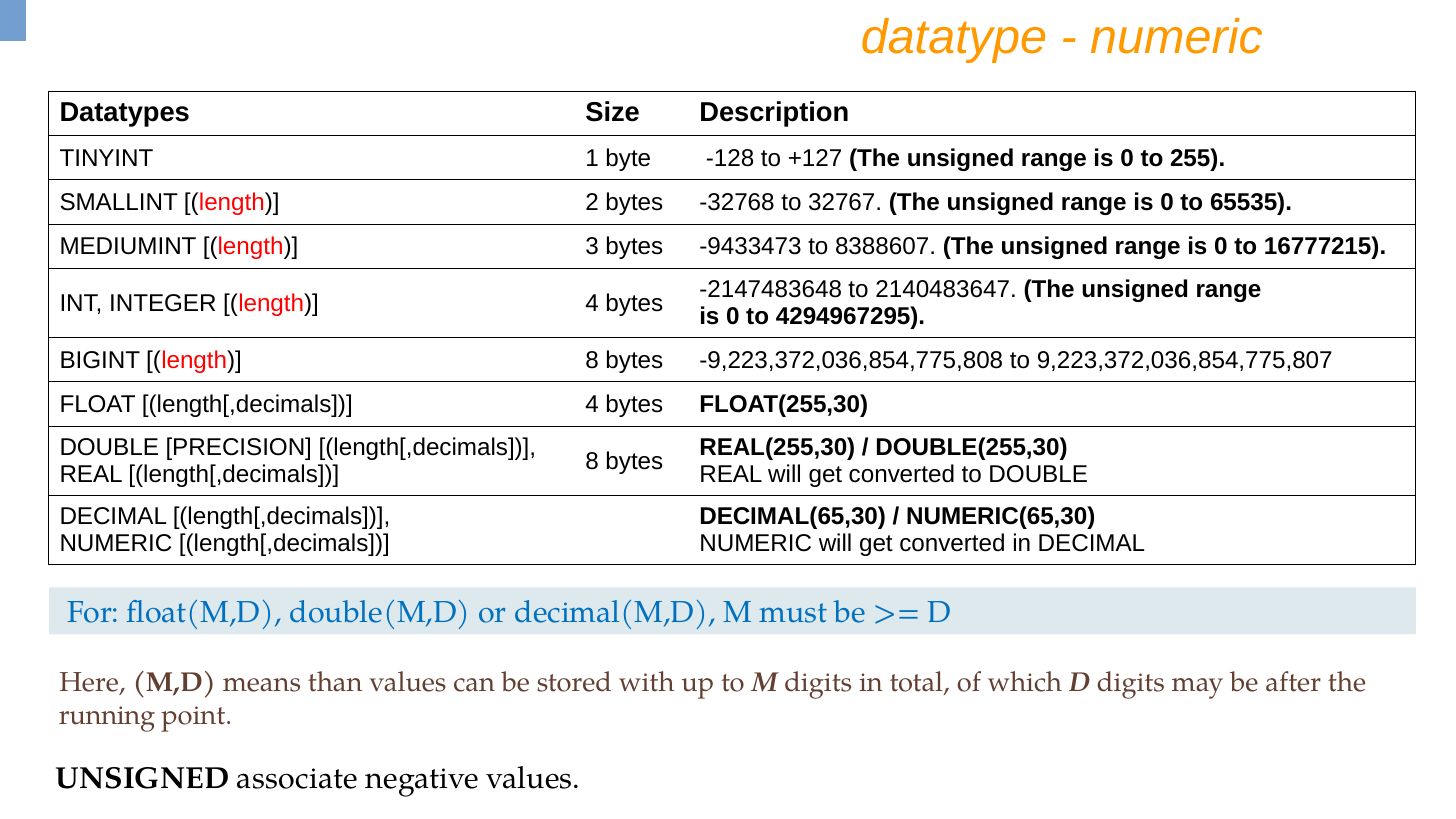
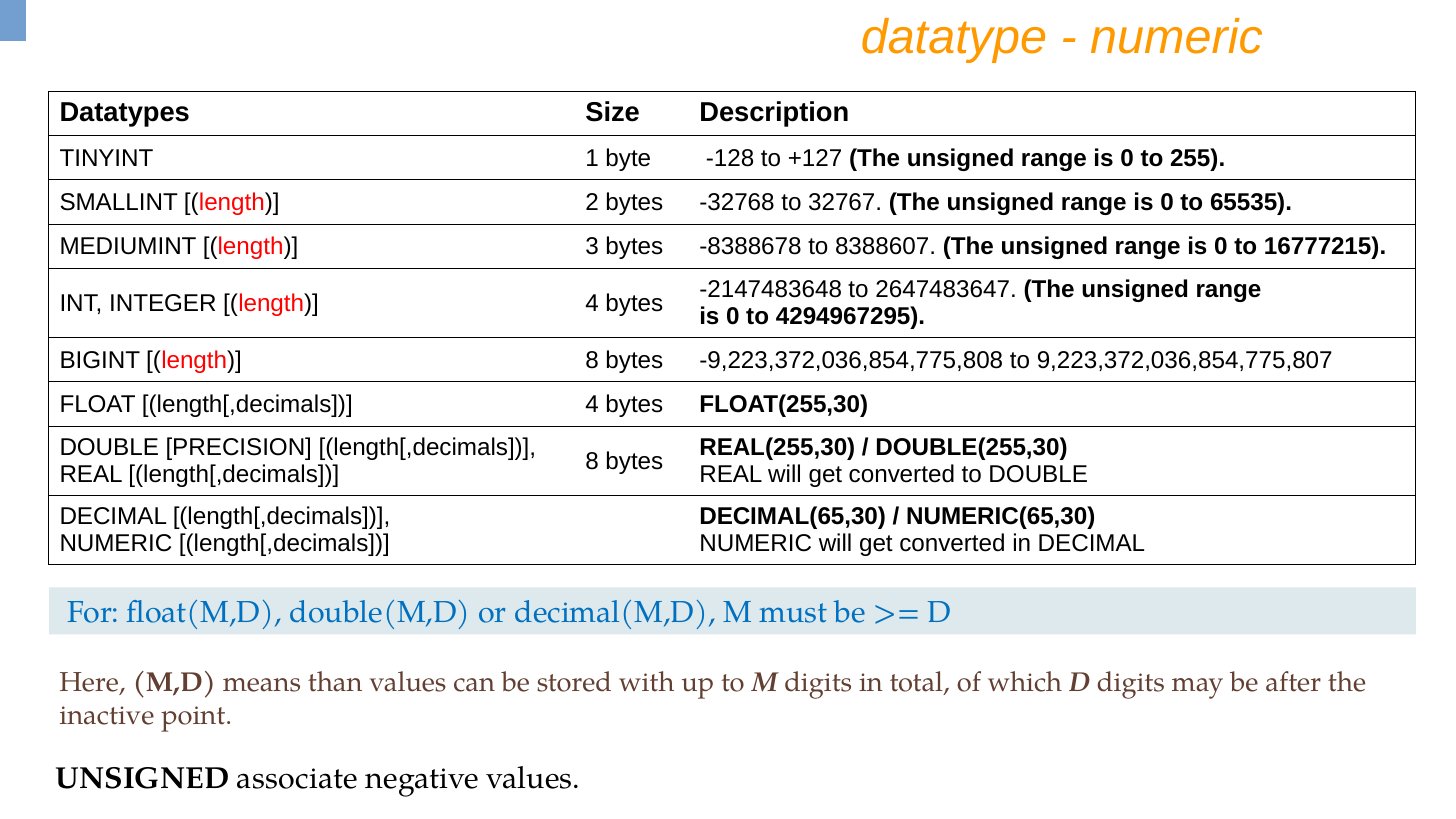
-9433473: -9433473 -> -8388678 (750, 247)
2140483647: 2140483647 -> 2647483647 (946, 290)
running: running -> inactive (107, 715)
